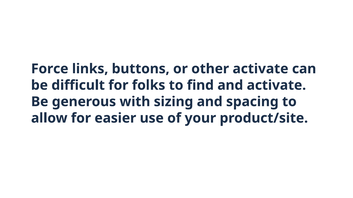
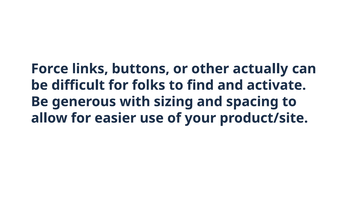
other activate: activate -> actually (260, 69)
